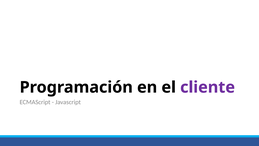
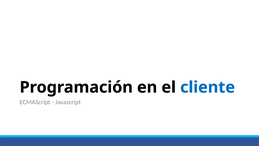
cliente colour: purple -> blue (208, 87)
